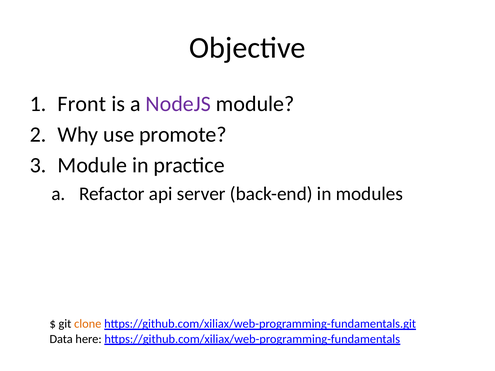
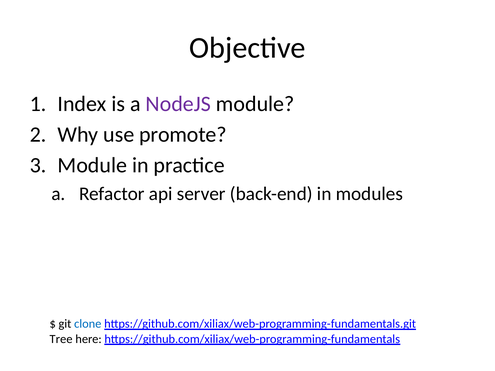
Front: Front -> Index (82, 104)
clone colour: orange -> blue (88, 324)
Data: Data -> Tree (61, 339)
